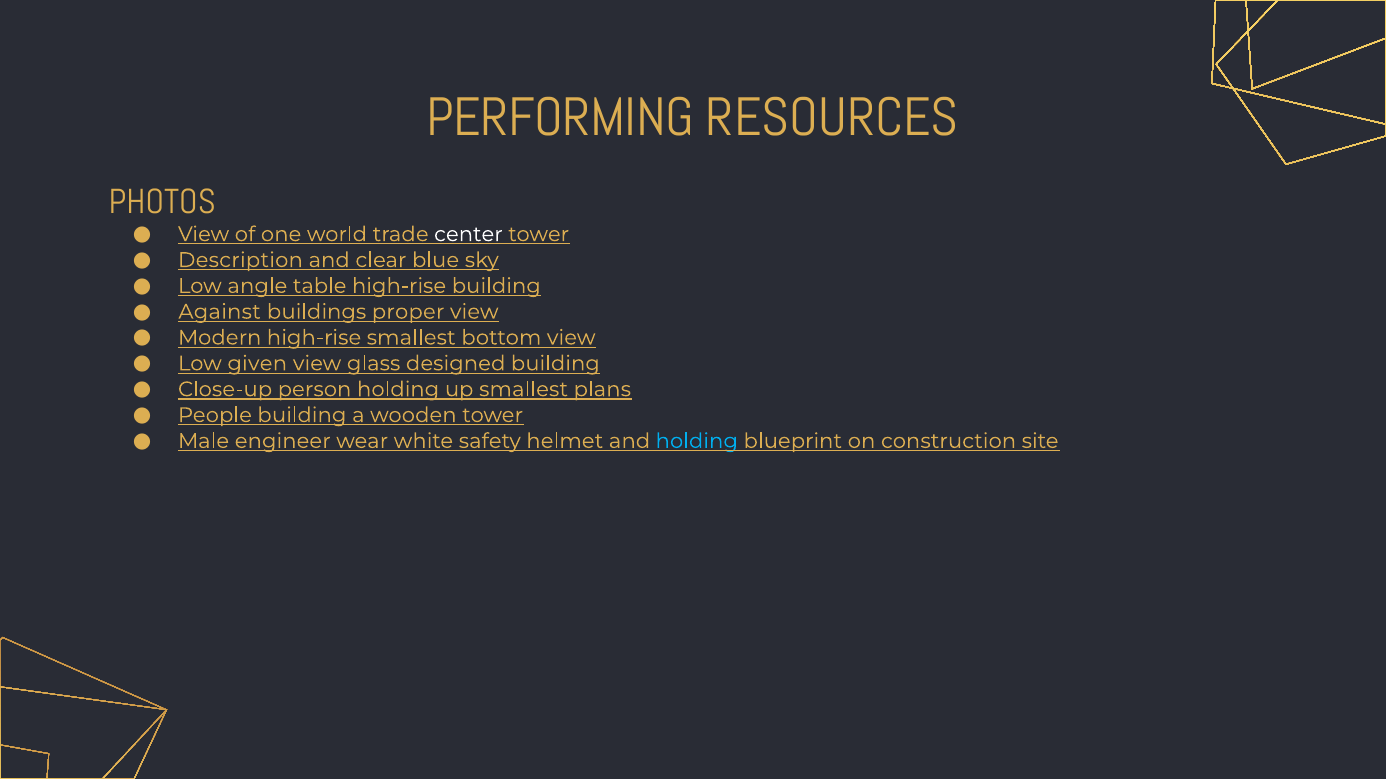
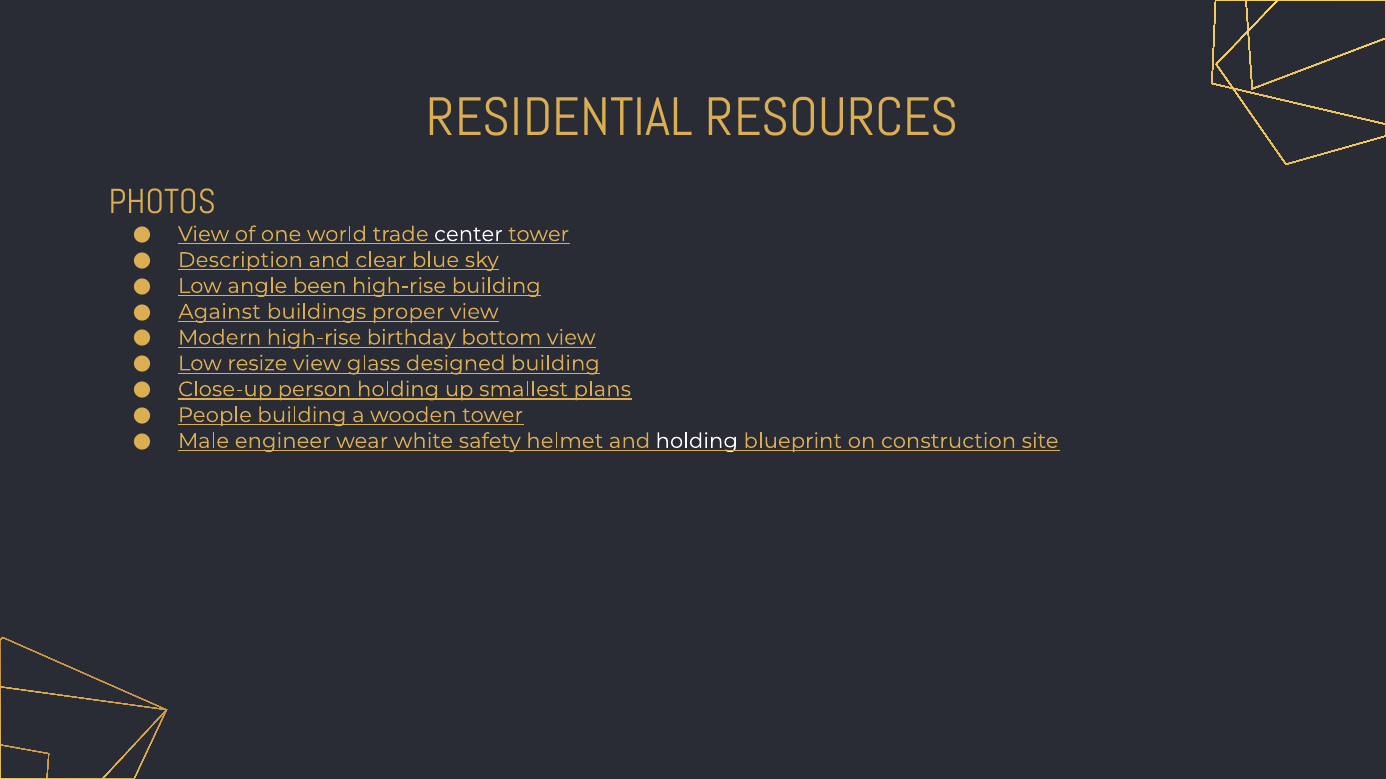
PERFORMING: PERFORMING -> RESIDENTIAL (560, 118)
table: table -> been (320, 286)
high-rise smallest: smallest -> birthday (411, 338)
given: given -> resize (257, 364)
holding colour: light blue -> white (697, 441)
